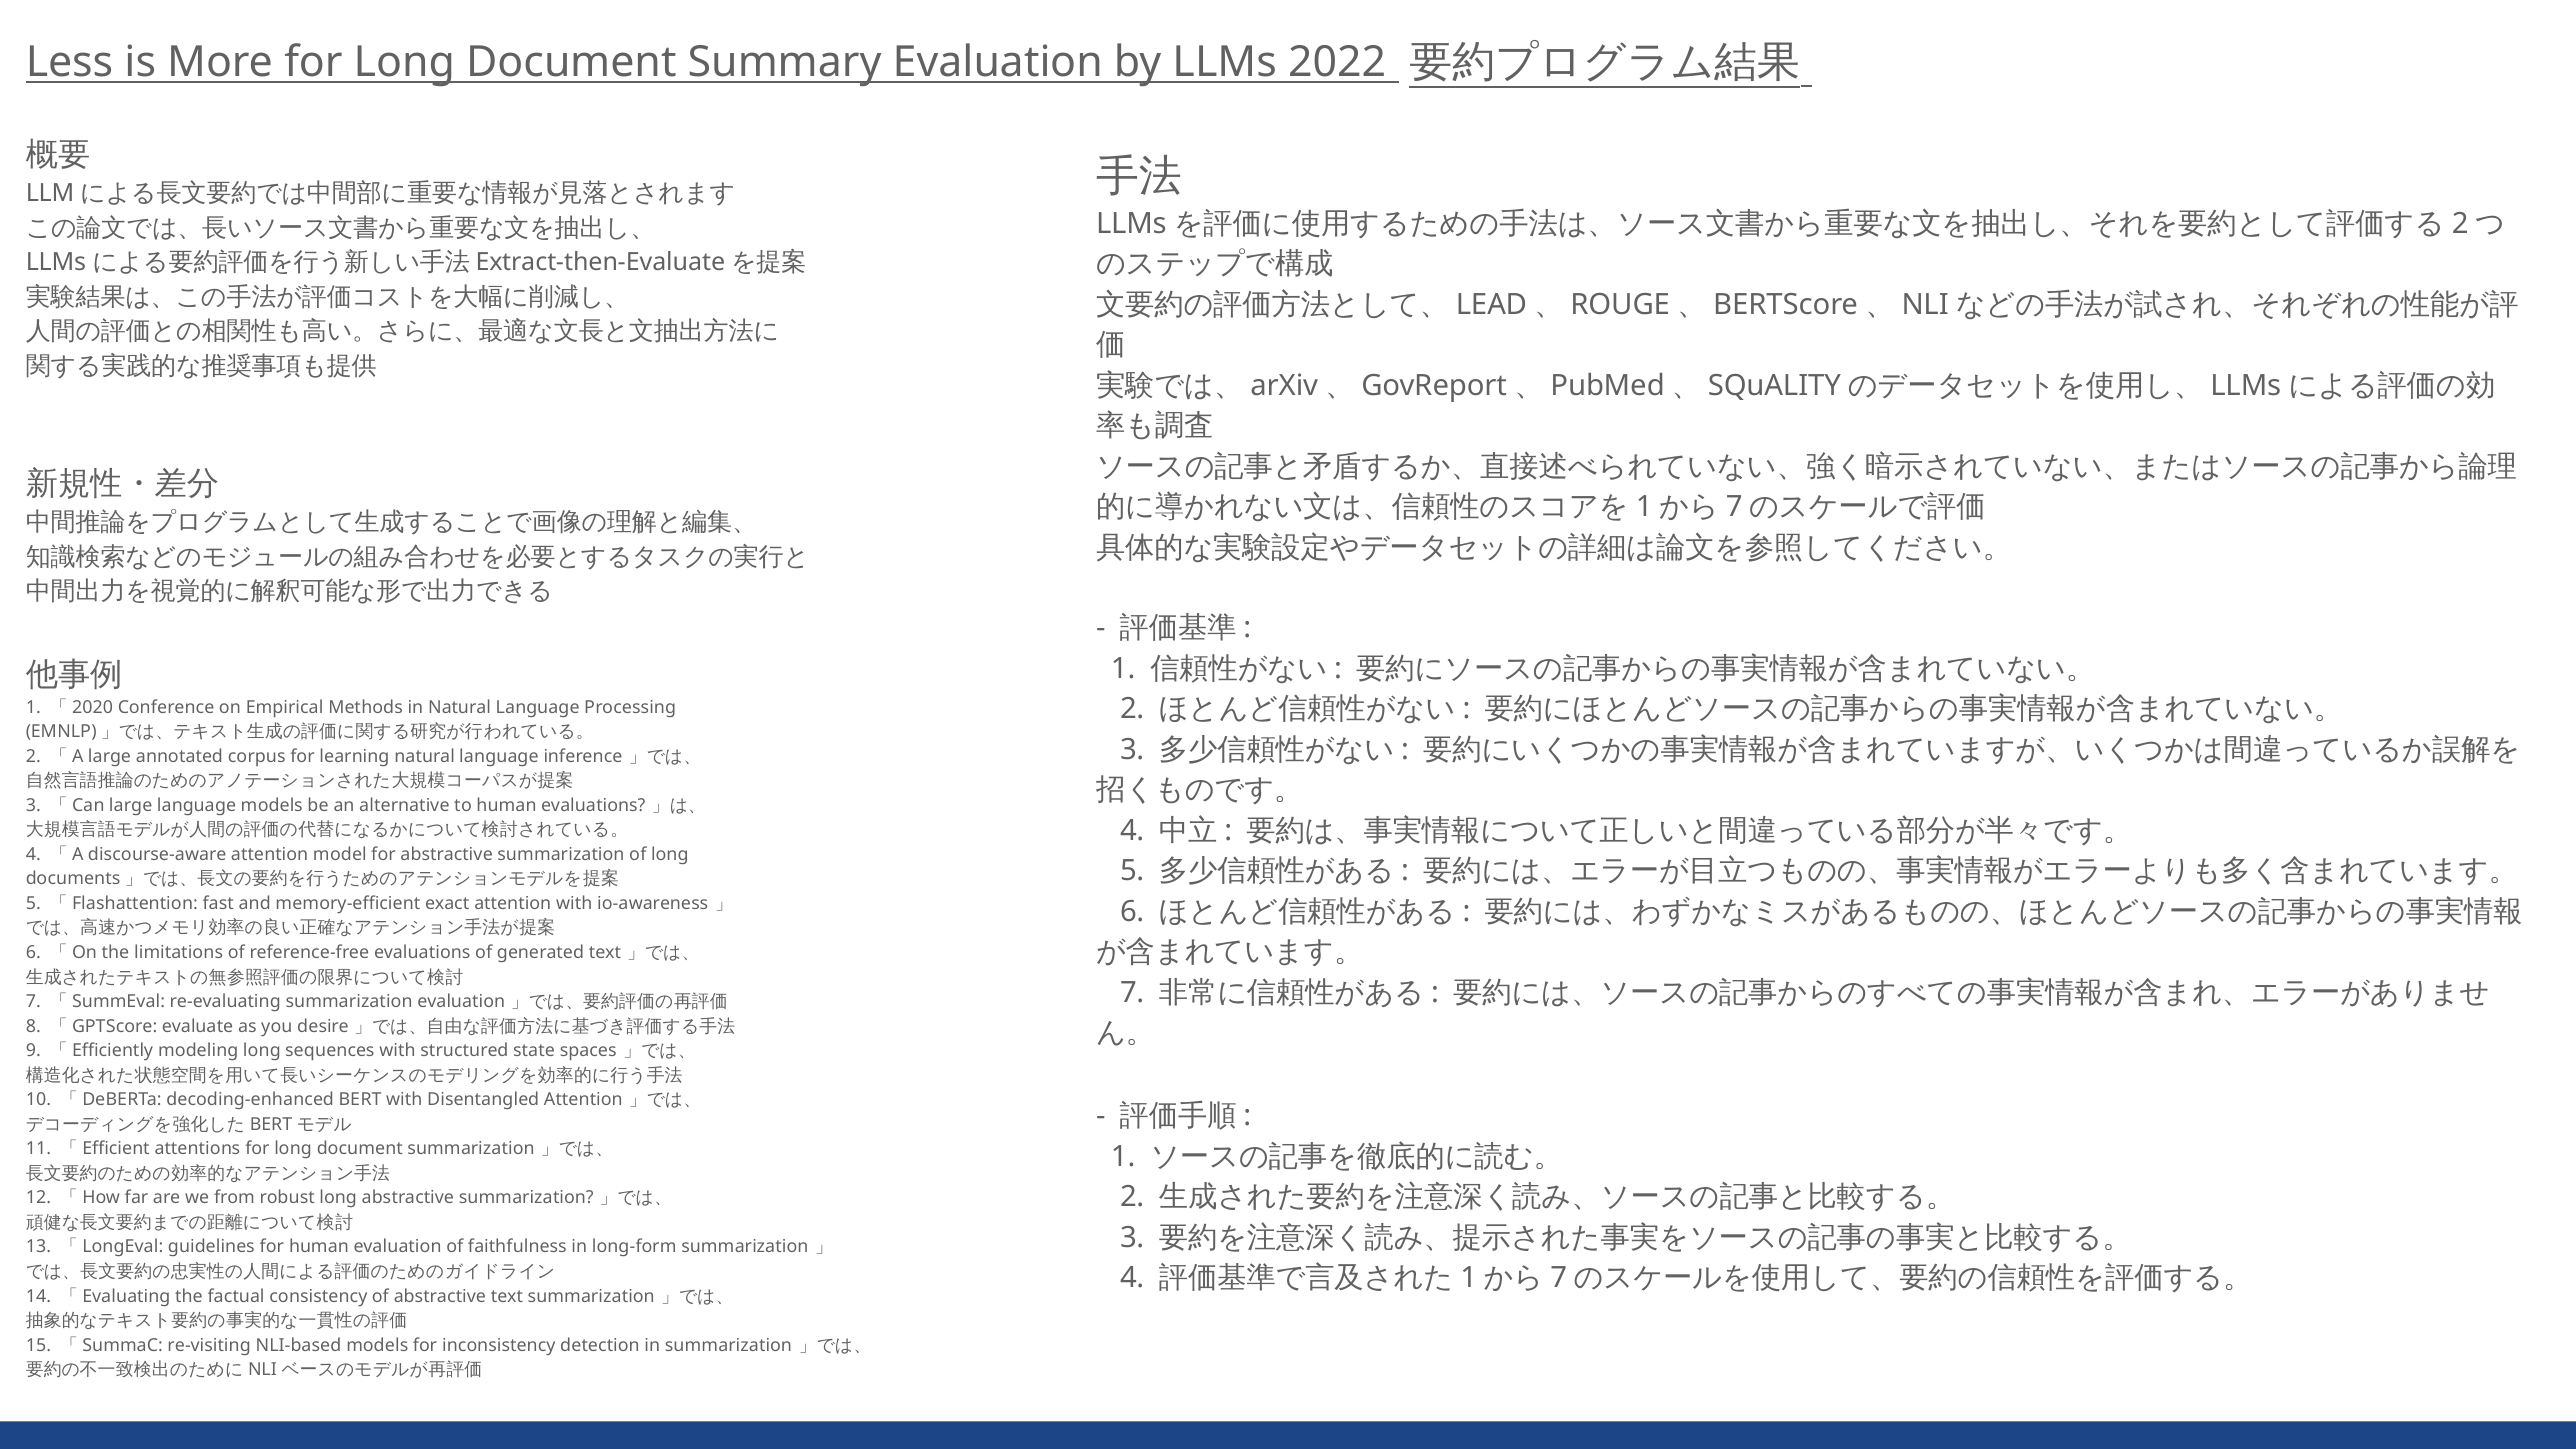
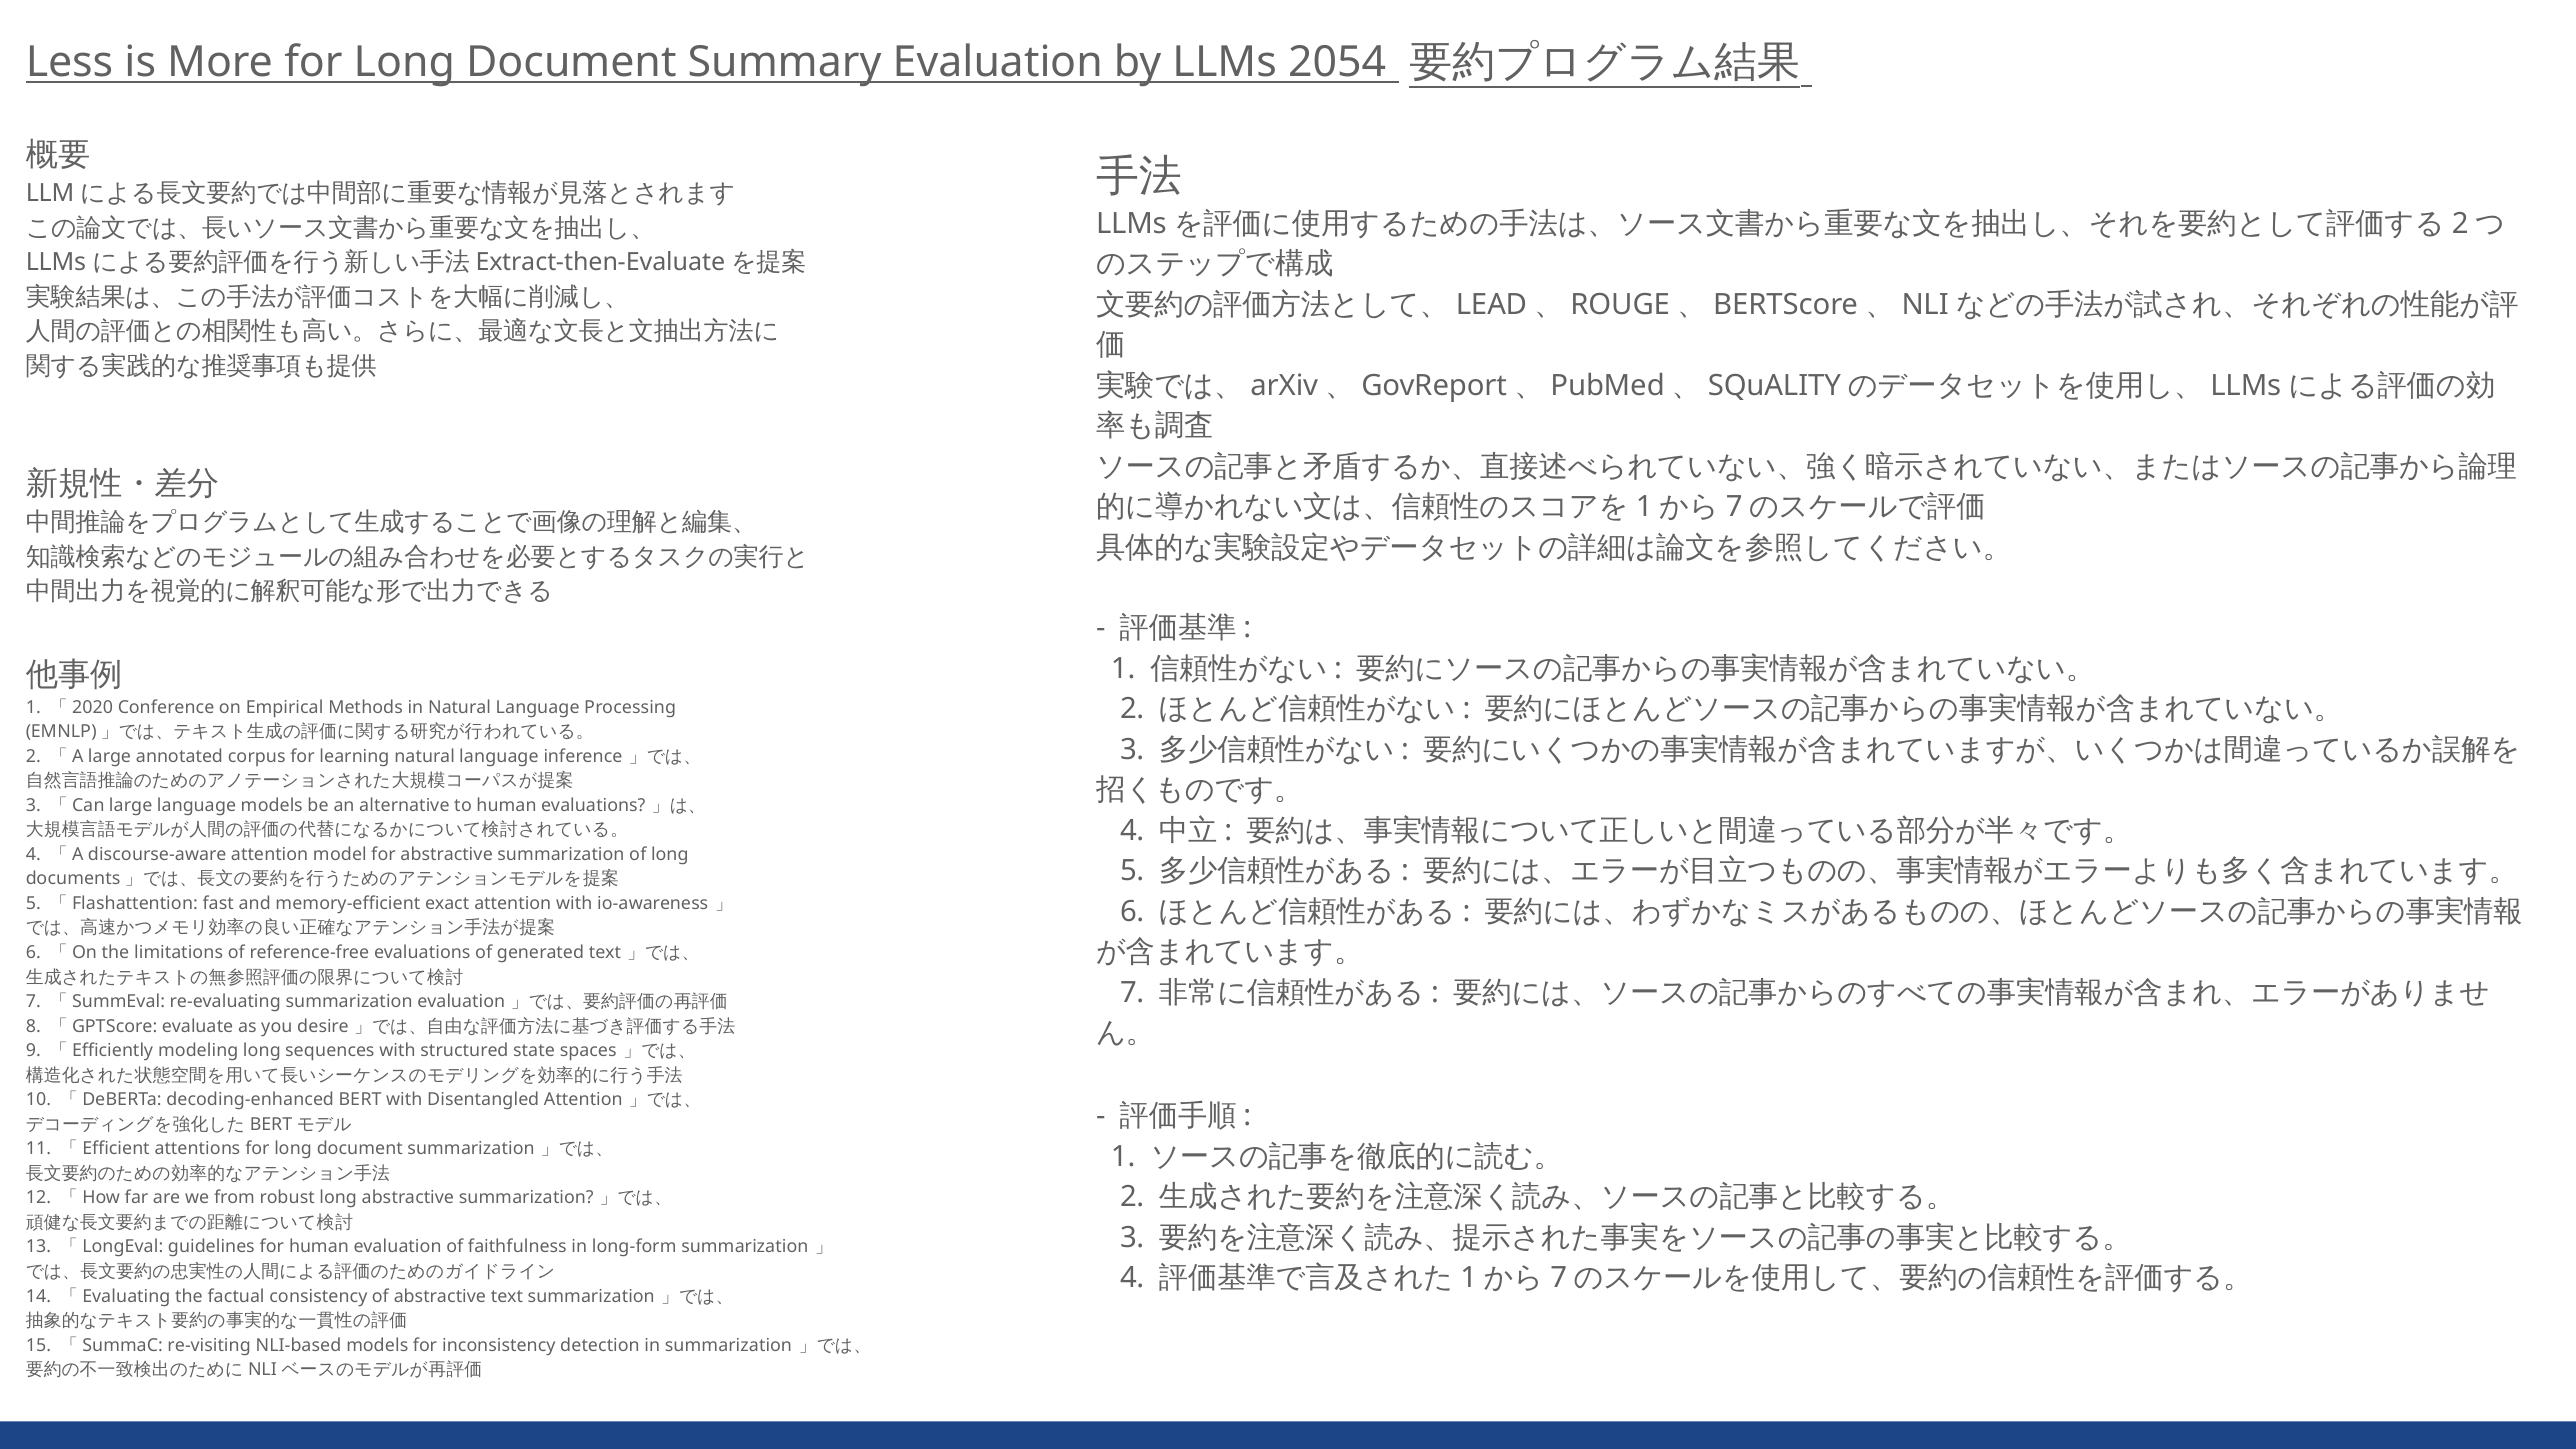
2022: 2022 -> 2054 (1337, 62)
